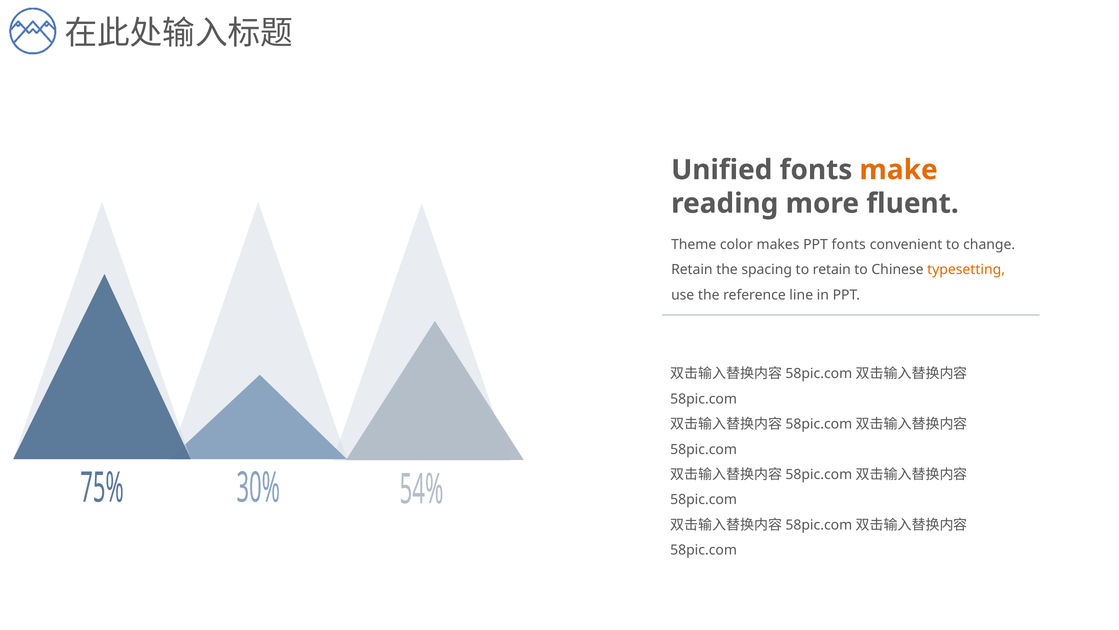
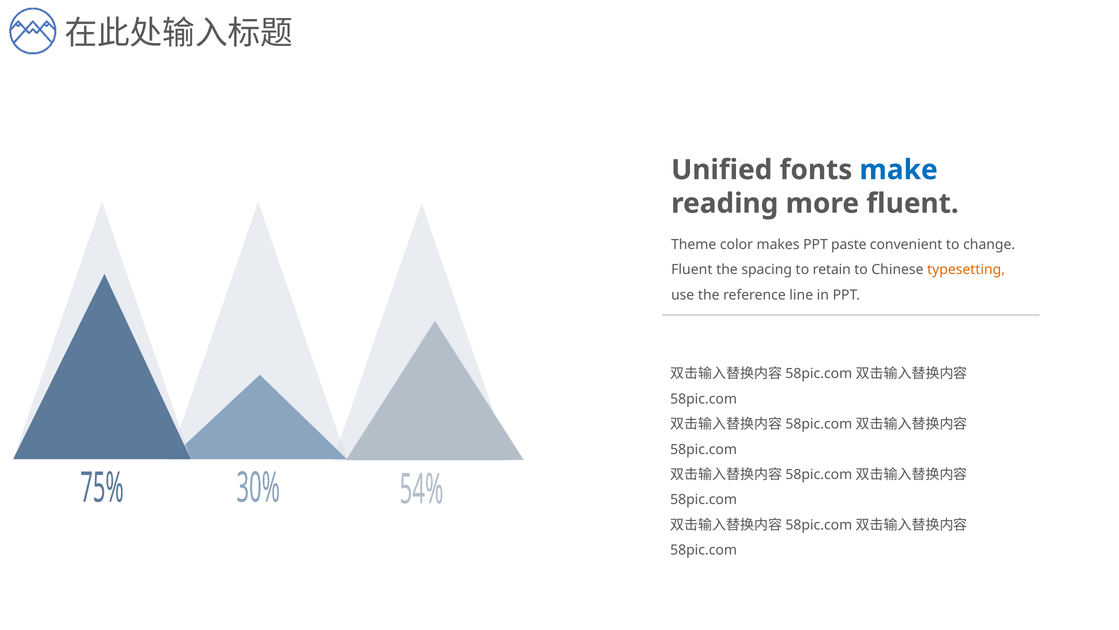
make colour: orange -> blue (899, 170)
PPT fonts: fonts -> paste (849, 244)
Retain: Retain -> Fluent (692, 269)
